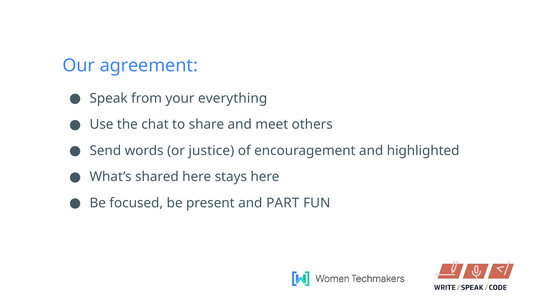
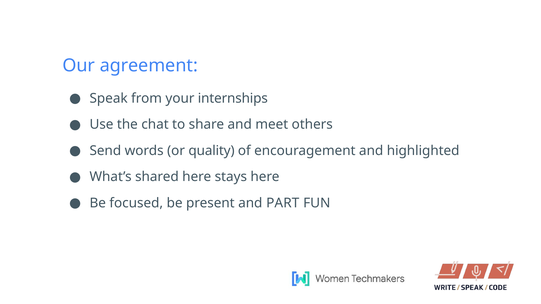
everything: everything -> internships (233, 98)
justice: justice -> quality (211, 151)
